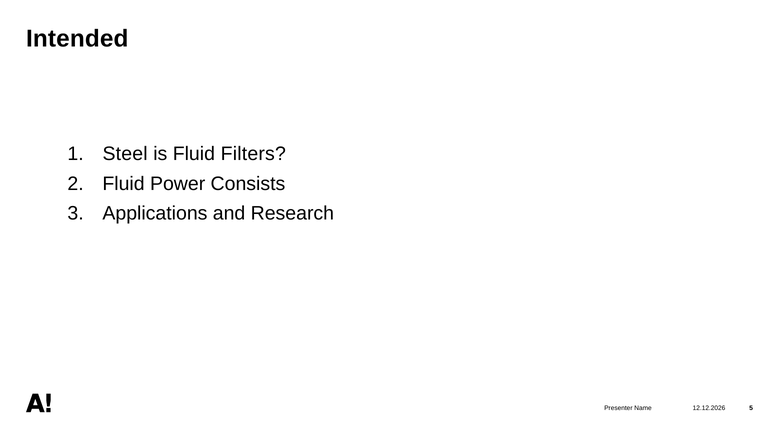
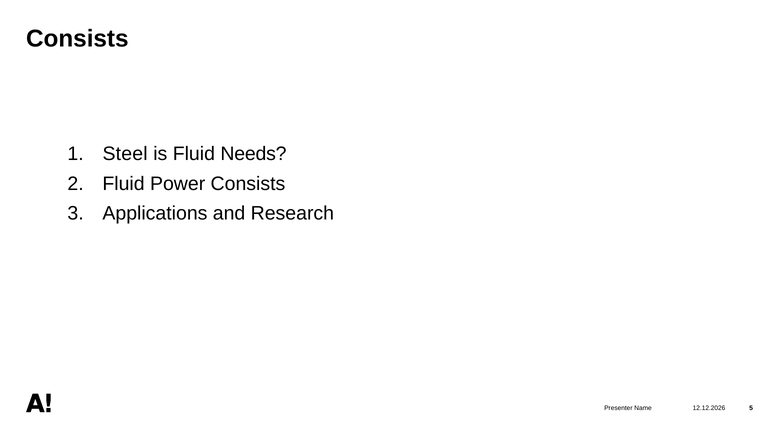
Intended: Intended -> Consists (77, 39)
Filters: Filters -> Needs (253, 154)
